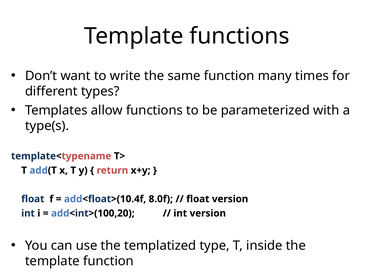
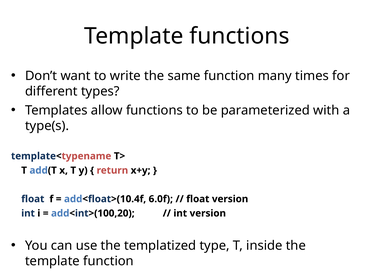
8.0f: 8.0f -> 6.0f (161, 199)
